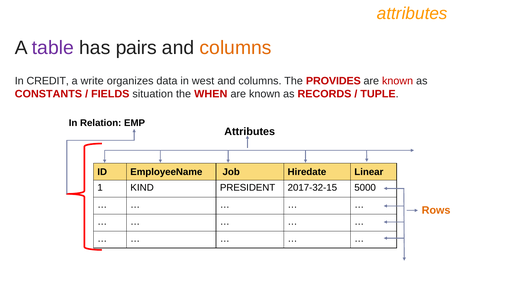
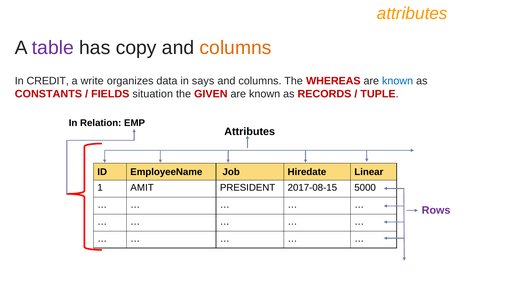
pairs: pairs -> copy (136, 48)
west: west -> says (203, 81)
PROVIDES: PROVIDES -> WHEREAS (333, 81)
known colour: red -> blue (398, 81)
WHEN: WHEN -> GIVEN (211, 94)
KIND: KIND -> AMIT (142, 188)
2017-32-15: 2017-32-15 -> 2017-08-15 (312, 188)
Rows colour: orange -> purple (436, 210)
